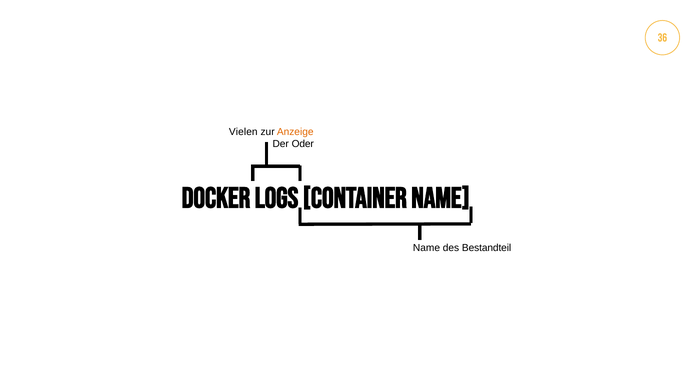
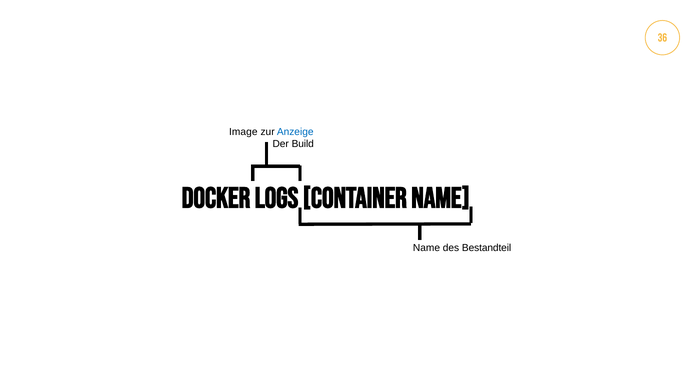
Vielen: Vielen -> Image (243, 132)
Anzeige colour: orange -> blue (295, 132)
Oder: Oder -> Build (303, 144)
